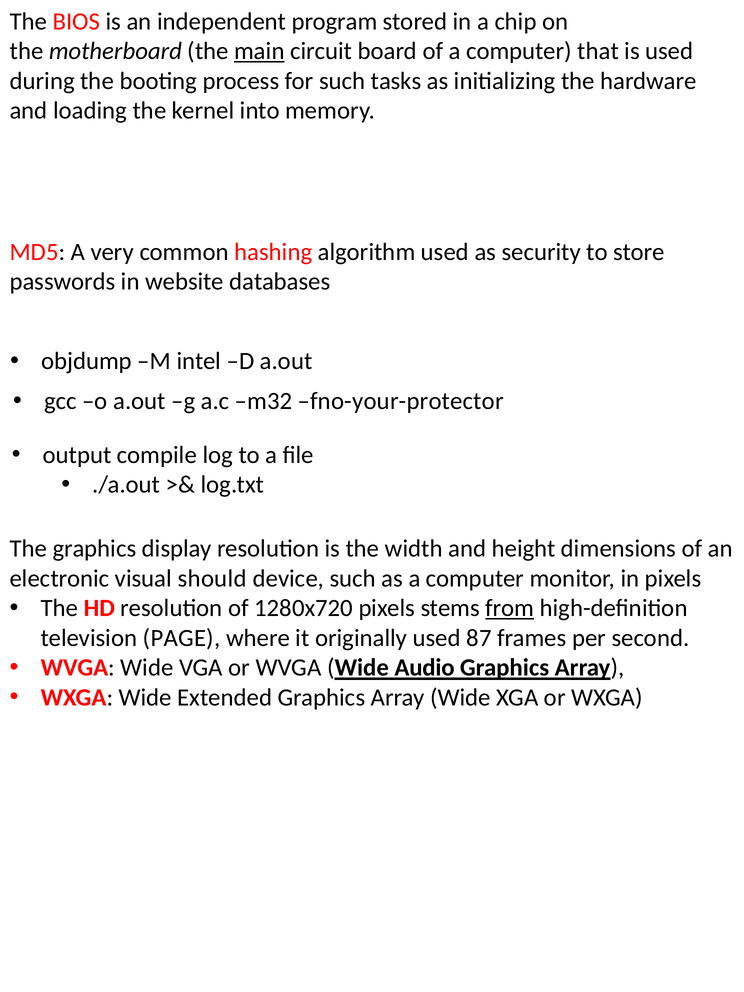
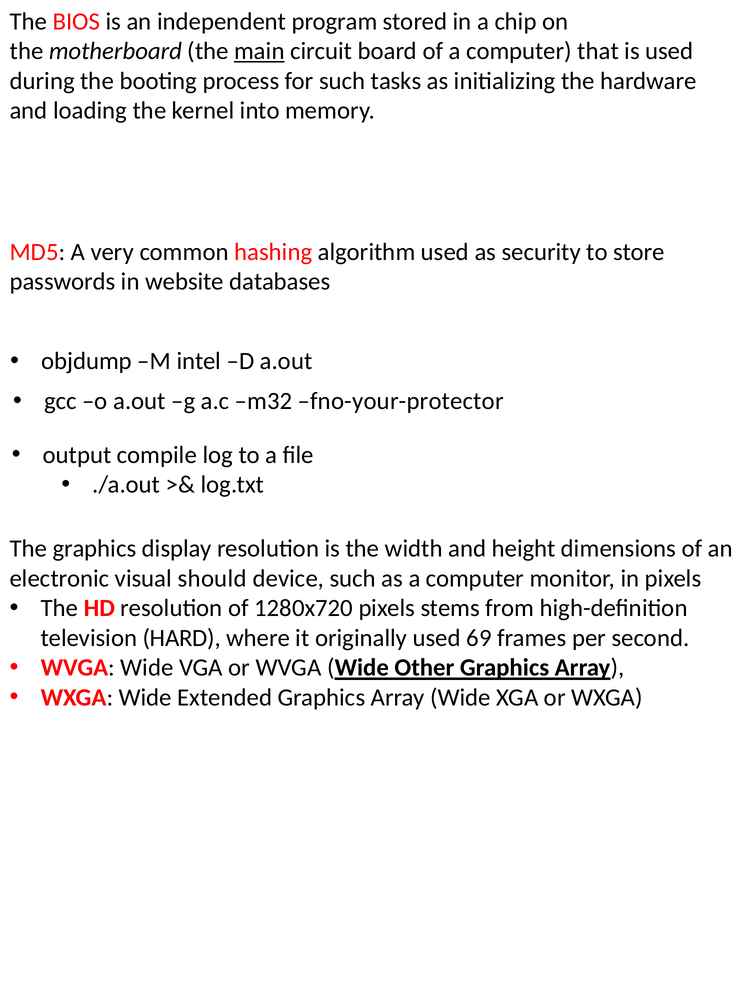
from underline: present -> none (510, 608)
PAGE: PAGE -> HARD (182, 638)
87: 87 -> 69 (479, 638)
Audio: Audio -> Other (424, 668)
